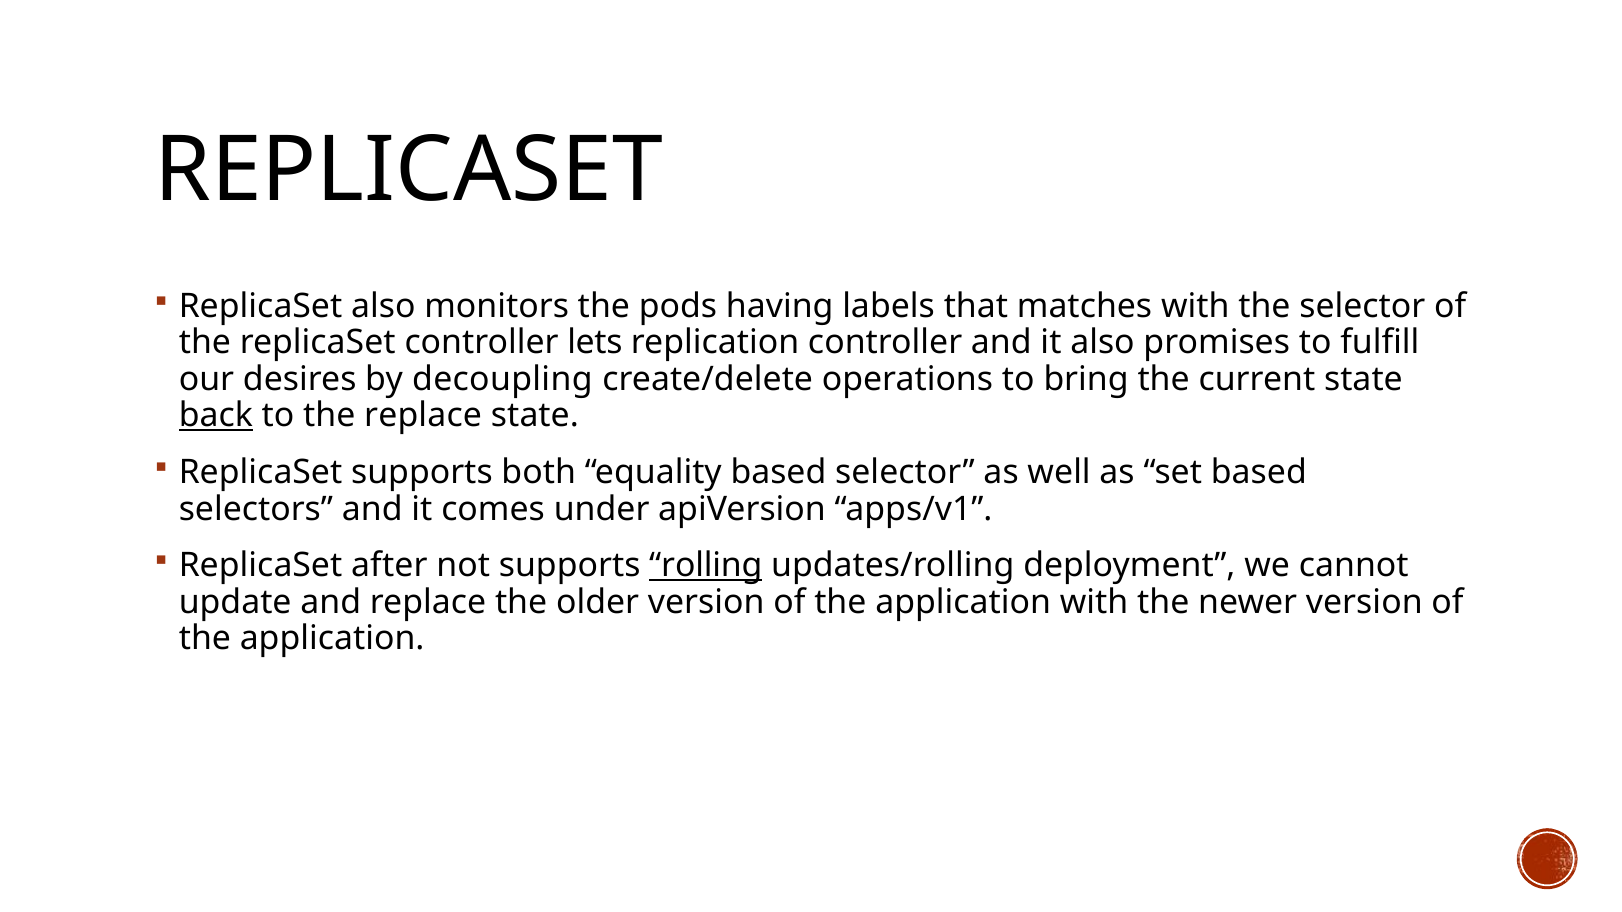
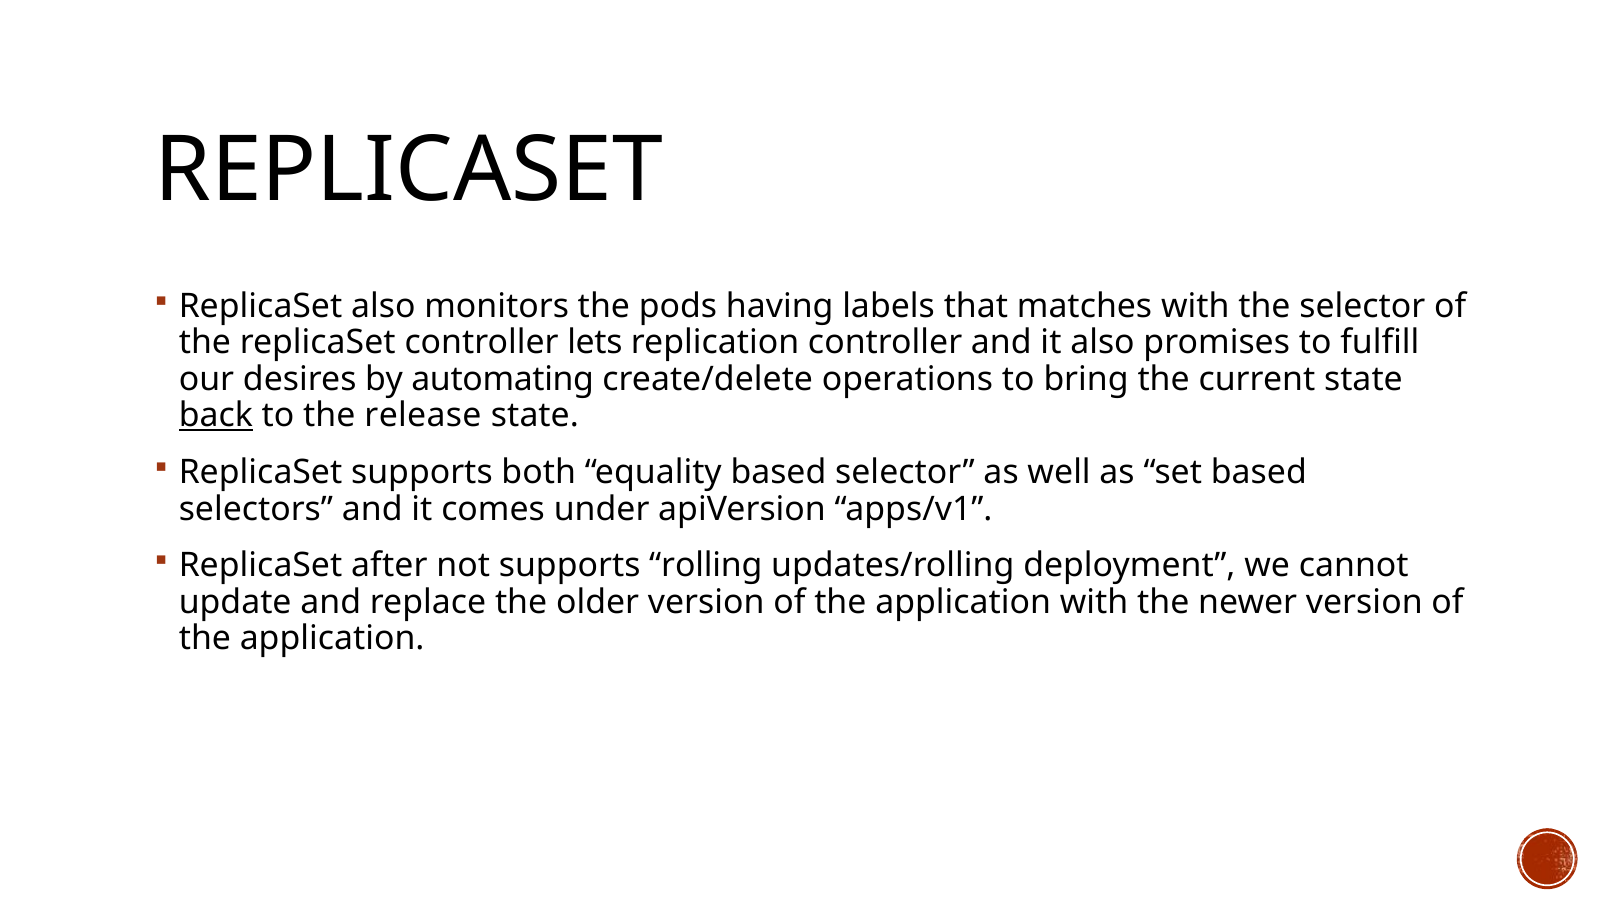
decoupling: decoupling -> automating (503, 379)
the replace: replace -> release (423, 416)
rolling underline: present -> none (706, 566)
